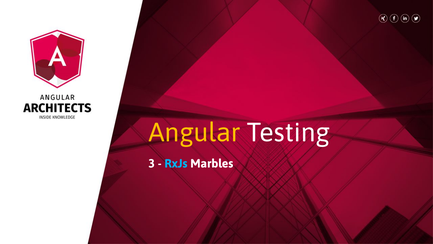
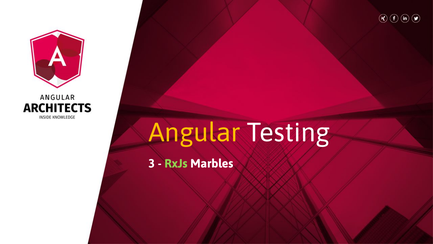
RxJs colour: light blue -> light green (176, 163)
